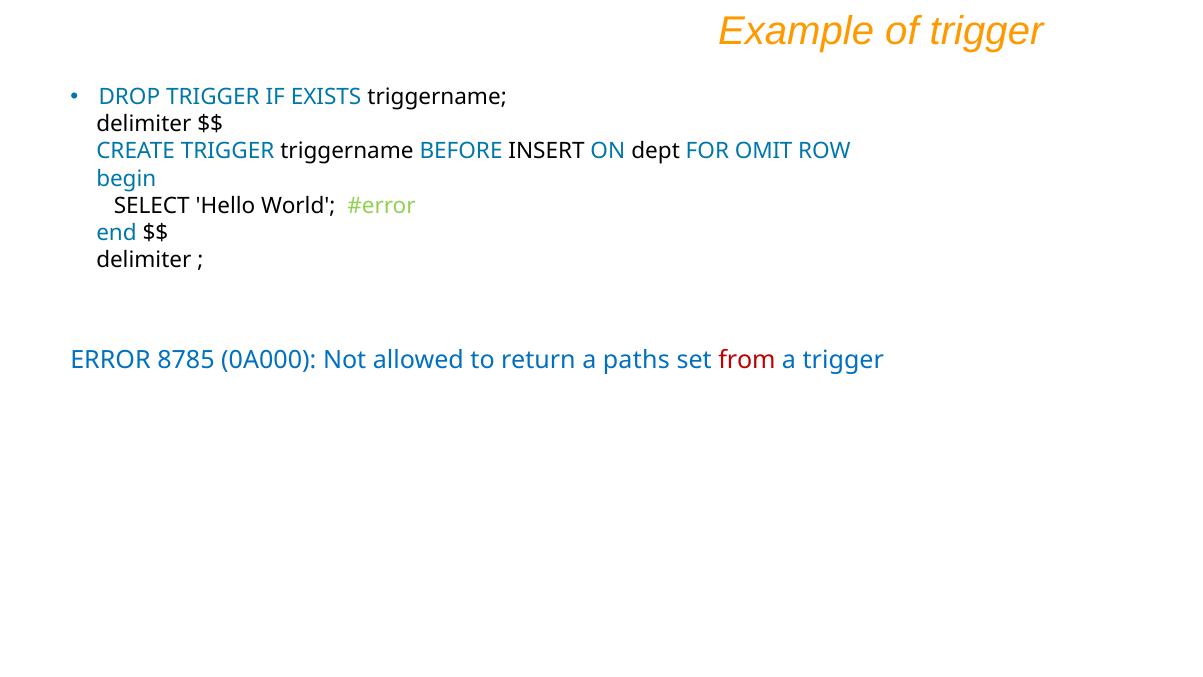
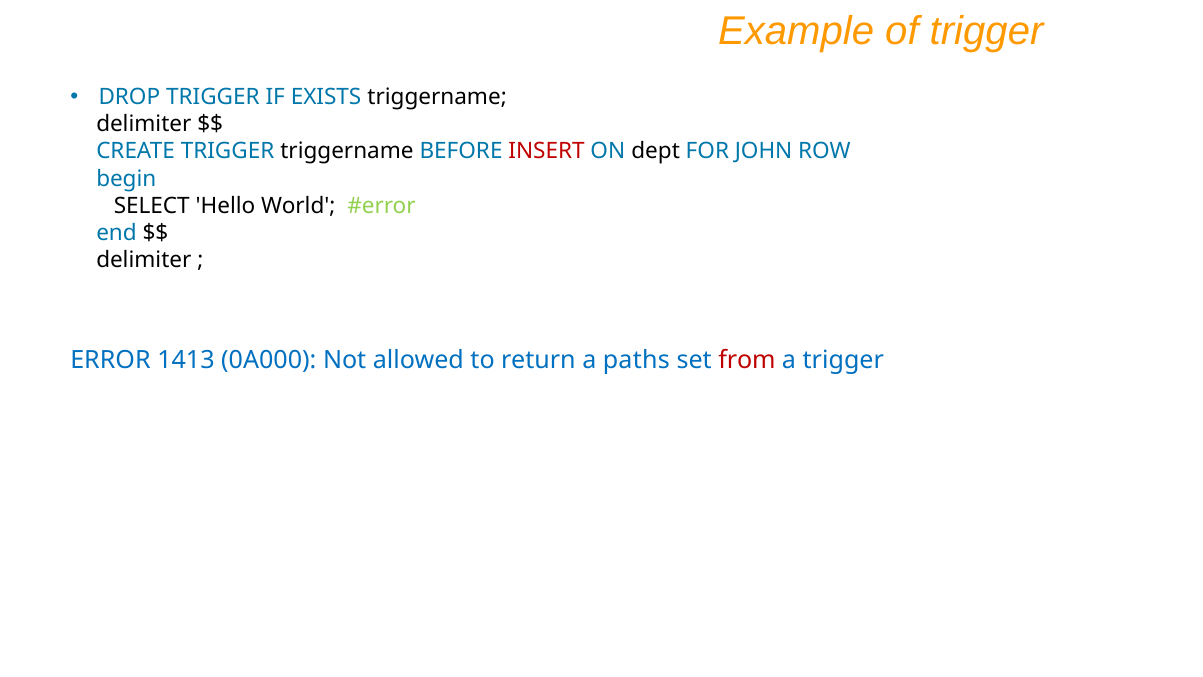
INSERT colour: black -> red (547, 151)
OMIT: OMIT -> JOHN (764, 151)
8785: 8785 -> 1413 (186, 360)
